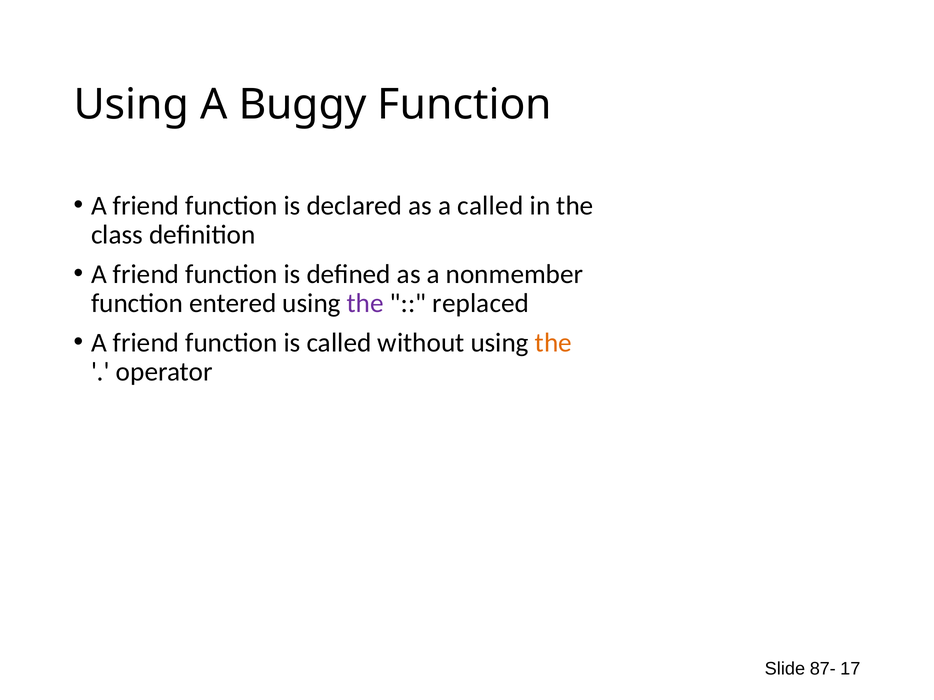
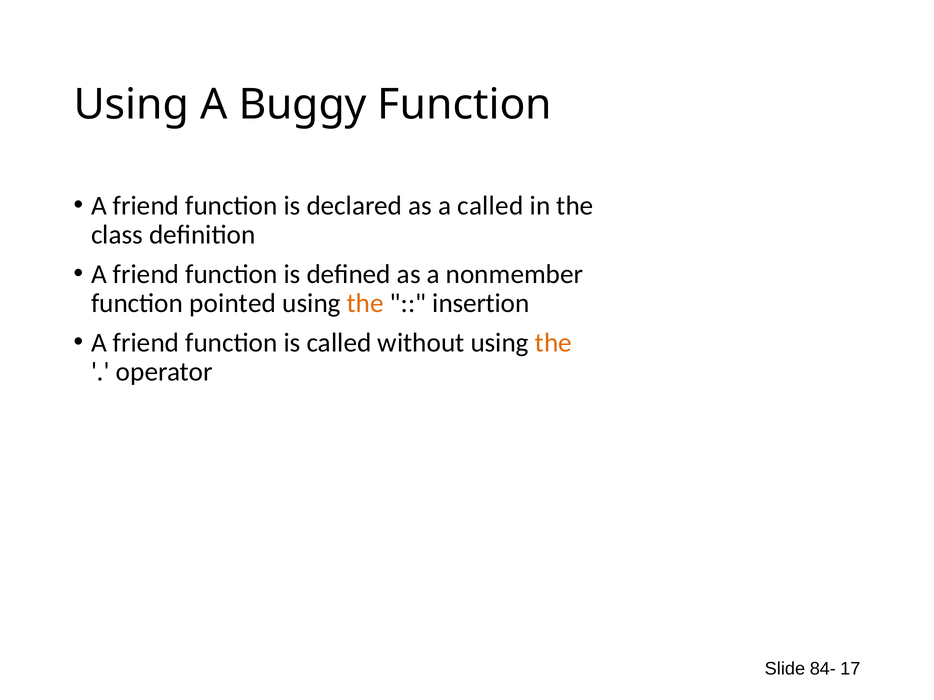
entered: entered -> pointed (233, 304)
the colour: purple -> orange (365, 304)
replaced: replaced -> insertion (481, 304)
87-: 87- -> 84- (823, 669)
